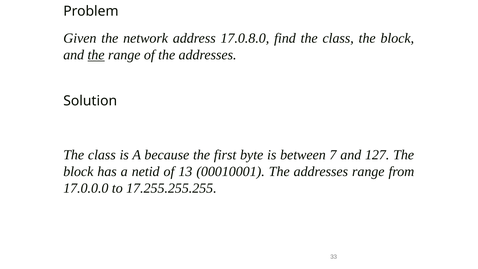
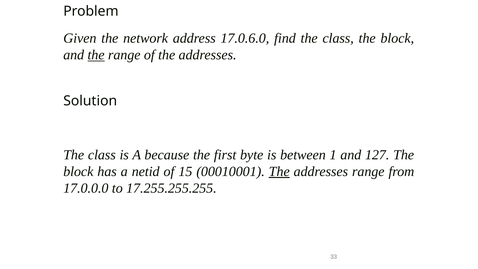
17.0.8.0: 17.0.8.0 -> 17.0.6.0 (245, 38)
7: 7 -> 1 (333, 155)
13: 13 -> 15 (185, 171)
The underline: none -> present (279, 171)
